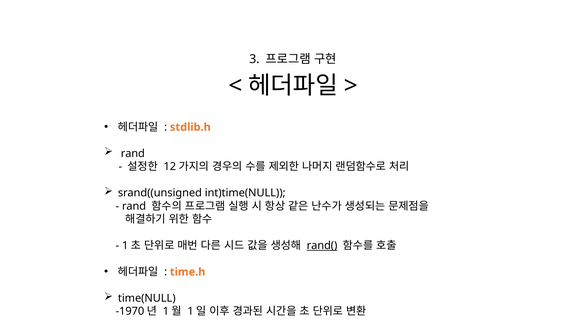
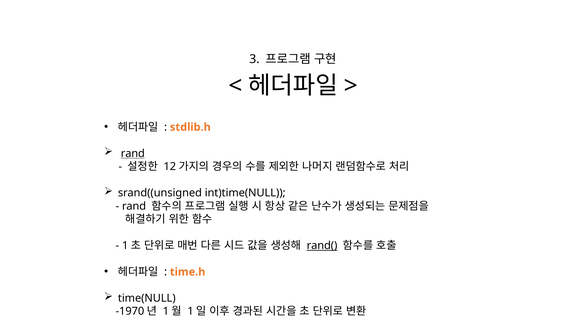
rand underline: none -> present (133, 154)
